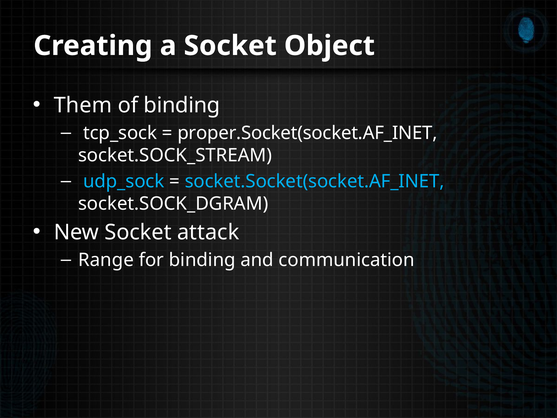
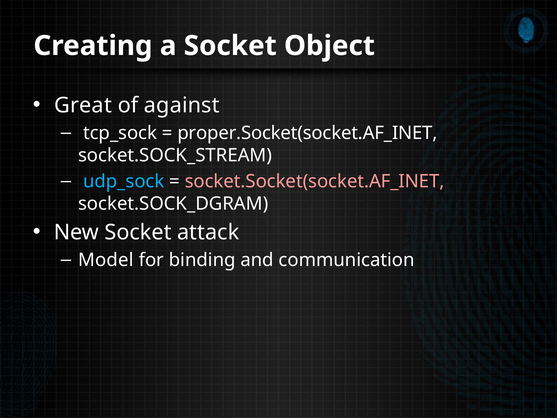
Them: Them -> Great (83, 105)
of binding: binding -> against (182, 105)
socket.Socket(socket.AF_INET colour: light blue -> pink (315, 181)
Range: Range -> Model (106, 260)
